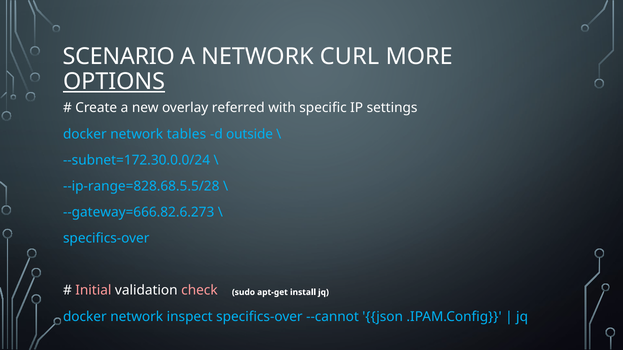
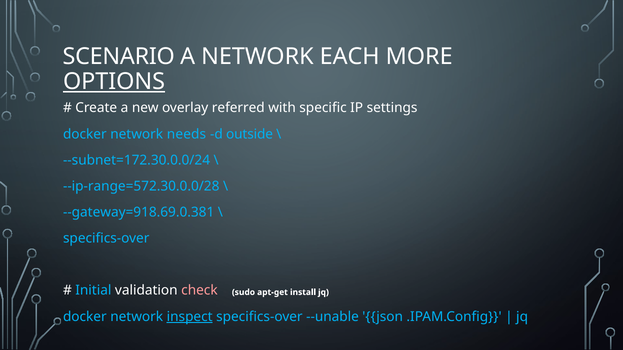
CURL: CURL -> EACH (350, 57)
tables: tables -> needs (186, 134)
--ip-range=828.68.5.5/28: --ip-range=828.68.5.5/28 -> --ip-range=572.30.0.0/28 (141, 186)
--gateway=666.82.6.273: --gateway=666.82.6.273 -> --gateway=918.69.0.381 (139, 213)
Initial colour: pink -> light blue (93, 291)
inspect underline: none -> present (190, 317)
--cannot: --cannot -> --unable (332, 317)
